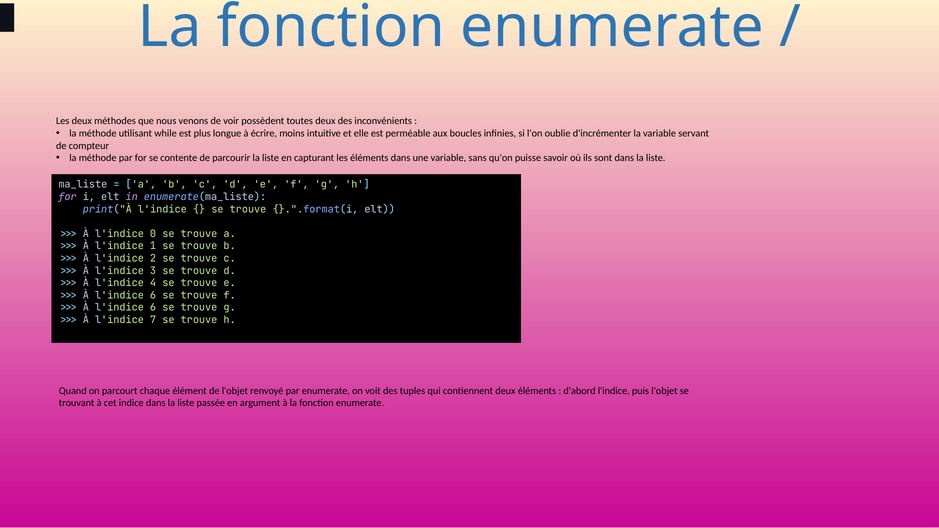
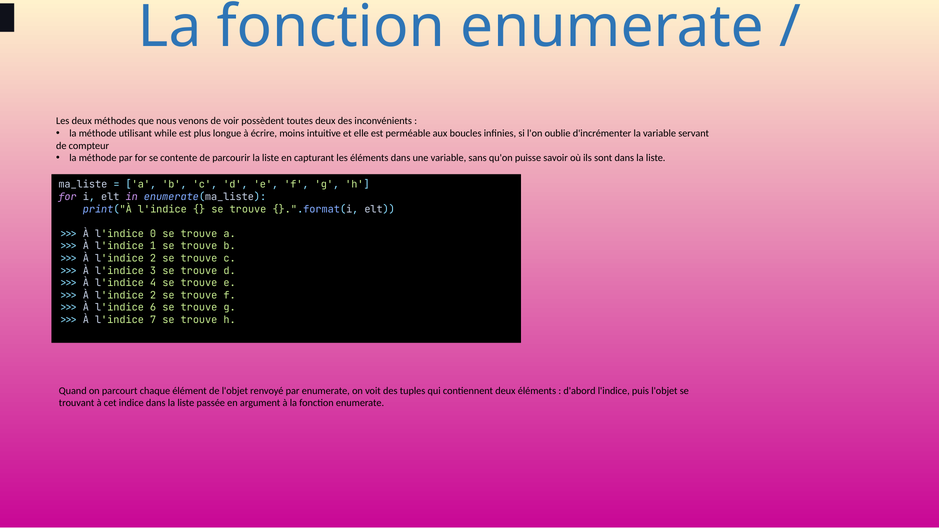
6: 6 -> 2 (153, 295)
